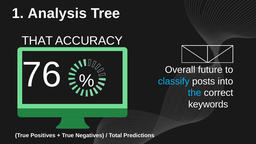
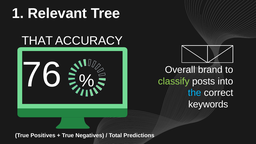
Analysis: Analysis -> Relevant (57, 13)
future: future -> brand (210, 70)
classify colour: light blue -> light green (174, 81)
